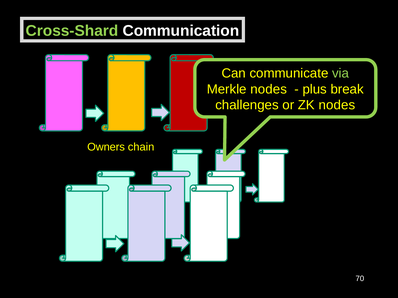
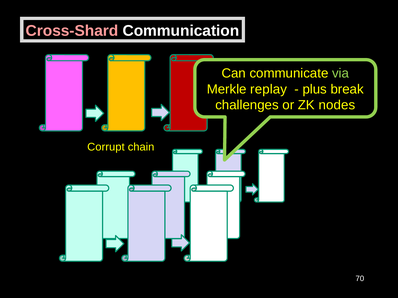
Cross-Shard colour: light green -> pink (72, 31)
Merkle nodes: nodes -> replay (269, 89)
Owners: Owners -> Corrupt (106, 147)
